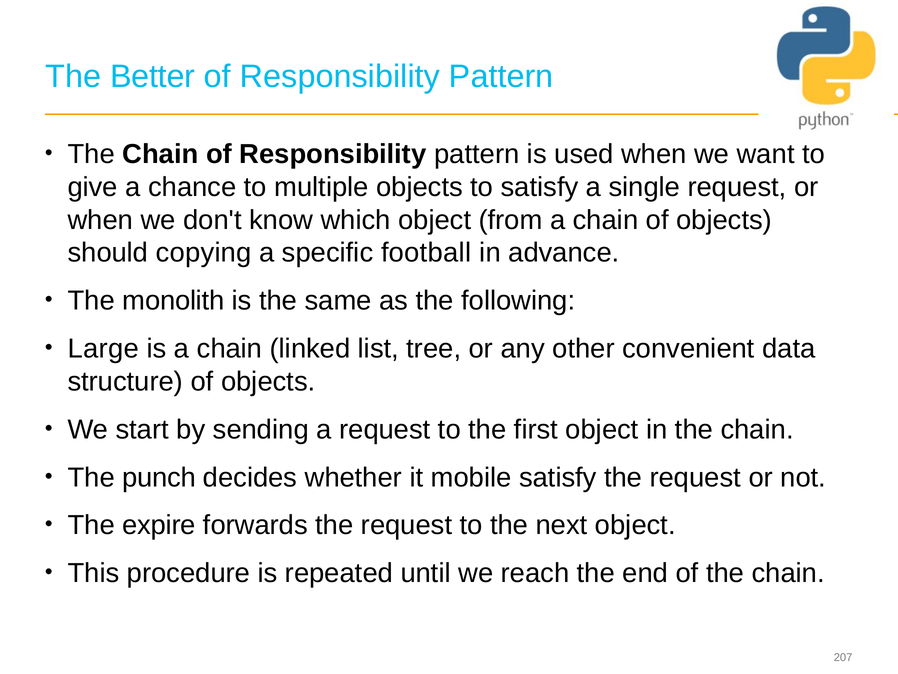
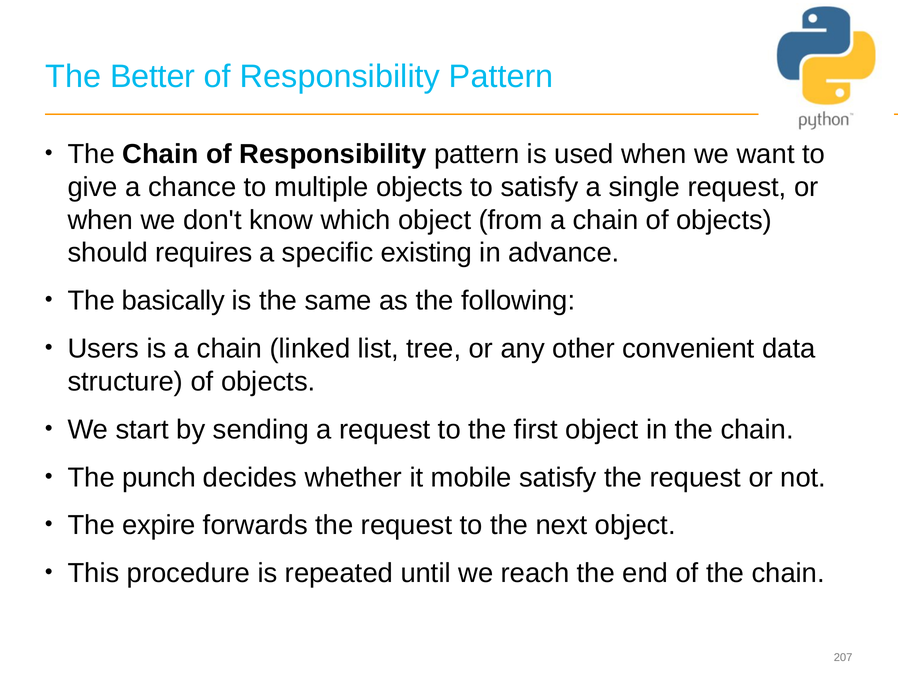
copying: copying -> requires (204, 253)
football: football -> existing (426, 253)
monolith: monolith -> basically (173, 301)
Large: Large -> Users (103, 348)
